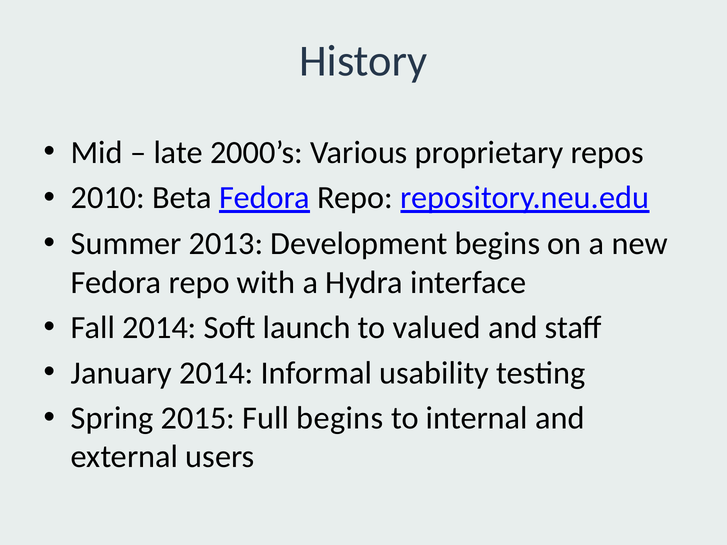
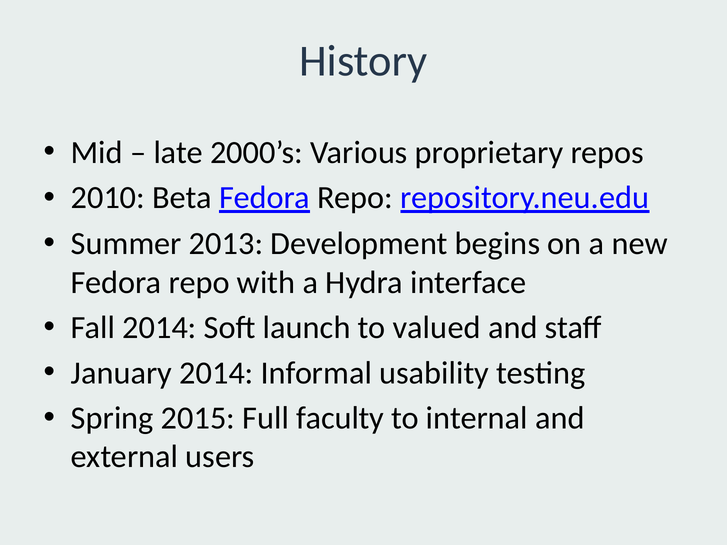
Full begins: begins -> faculty (340, 418)
